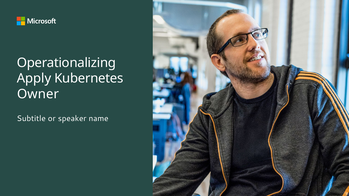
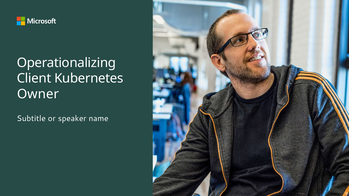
Apply: Apply -> Client (34, 79)
